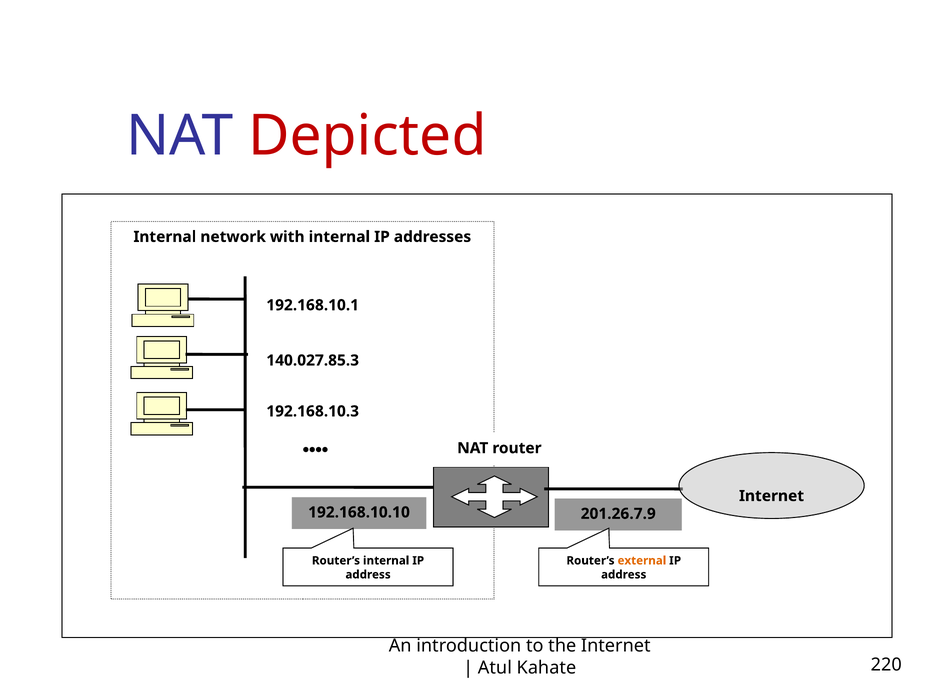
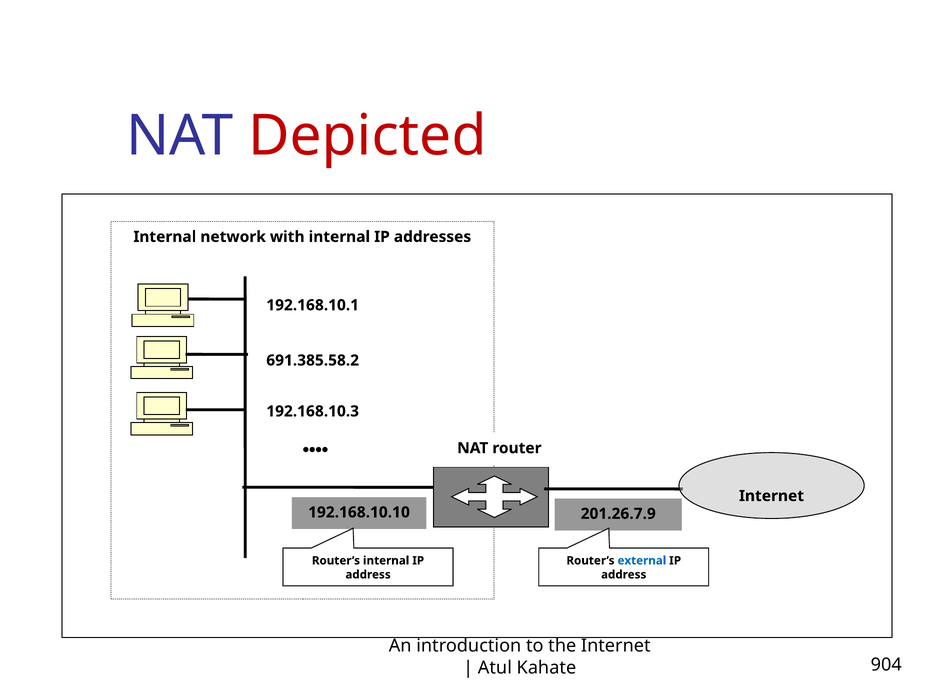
140.027.85.3: 140.027.85.3 -> 691.385.58.2 (313, 361)
external colour: orange -> blue (642, 561)
220: 220 -> 904 (886, 665)
